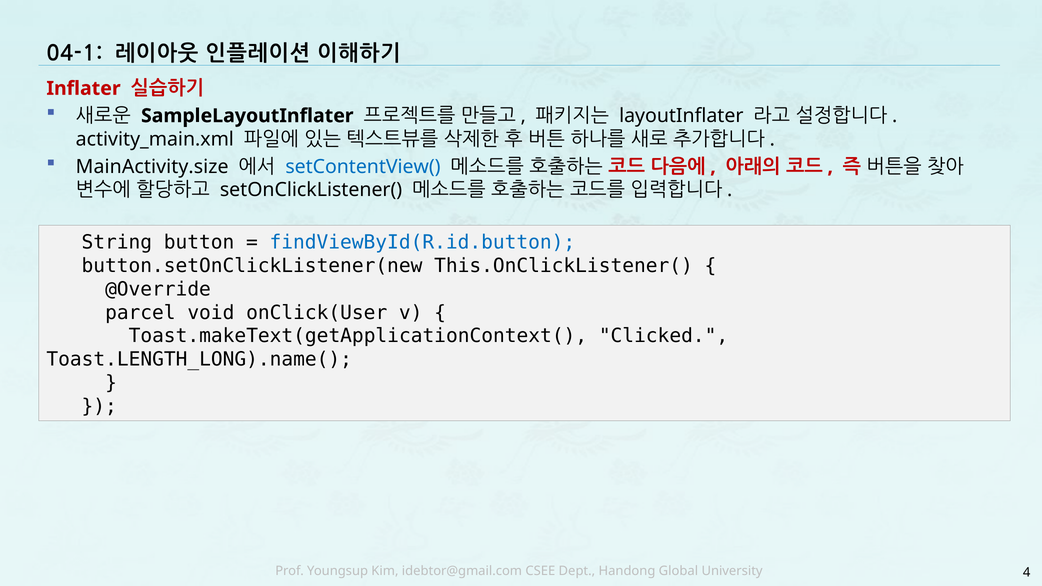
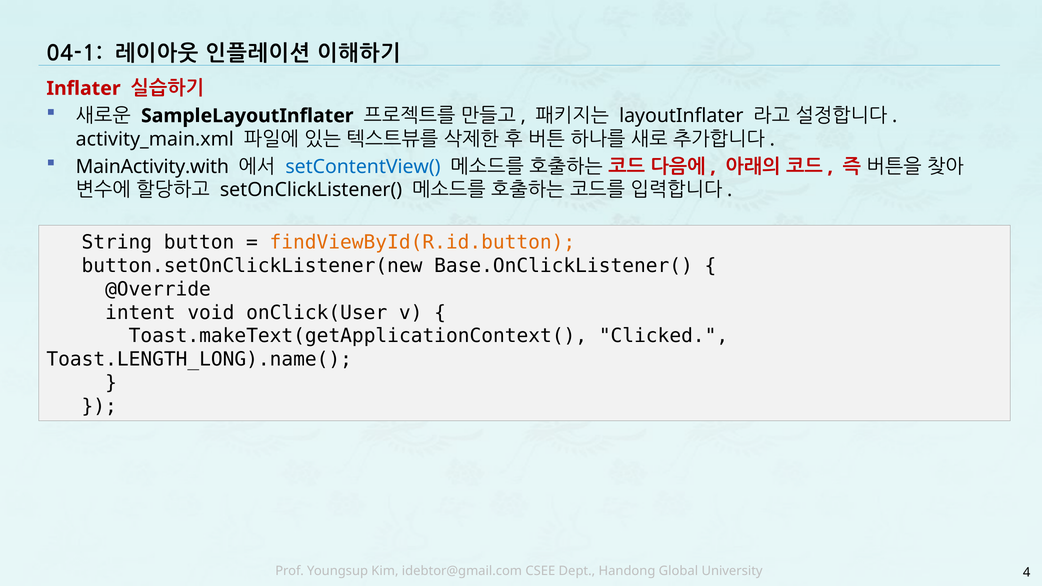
MainActivity.size: MainActivity.size -> MainActivity.with (152, 167)
findViewById(R.id.button colour: blue -> orange (422, 242)
This.OnClickListener(: This.OnClickListener( -> Base.OnClickListener( (563, 266)
parcel: parcel -> intent (140, 313)
